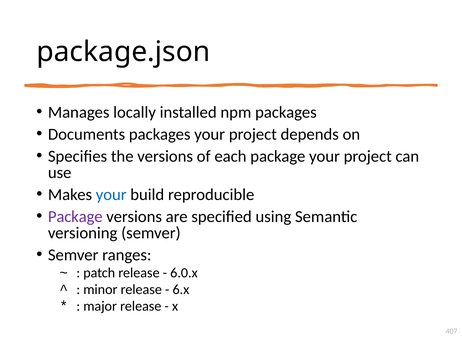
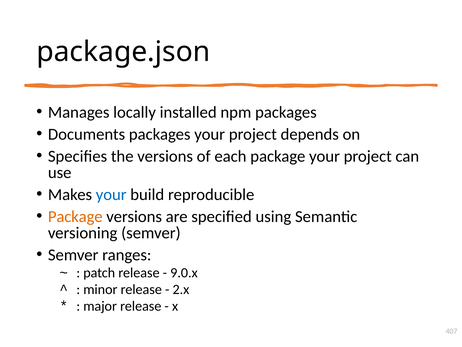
Package colour: purple -> orange (75, 216)
6.0.x: 6.0.x -> 9.0.x (184, 272)
6.x: 6.x -> 2.x (181, 289)
